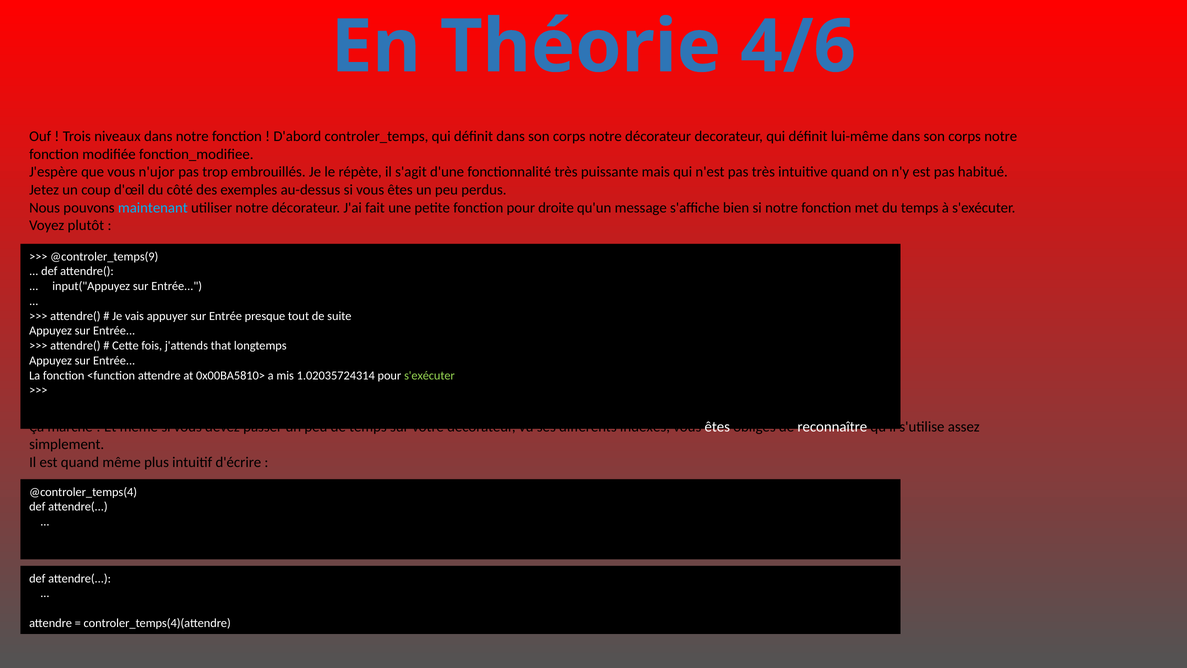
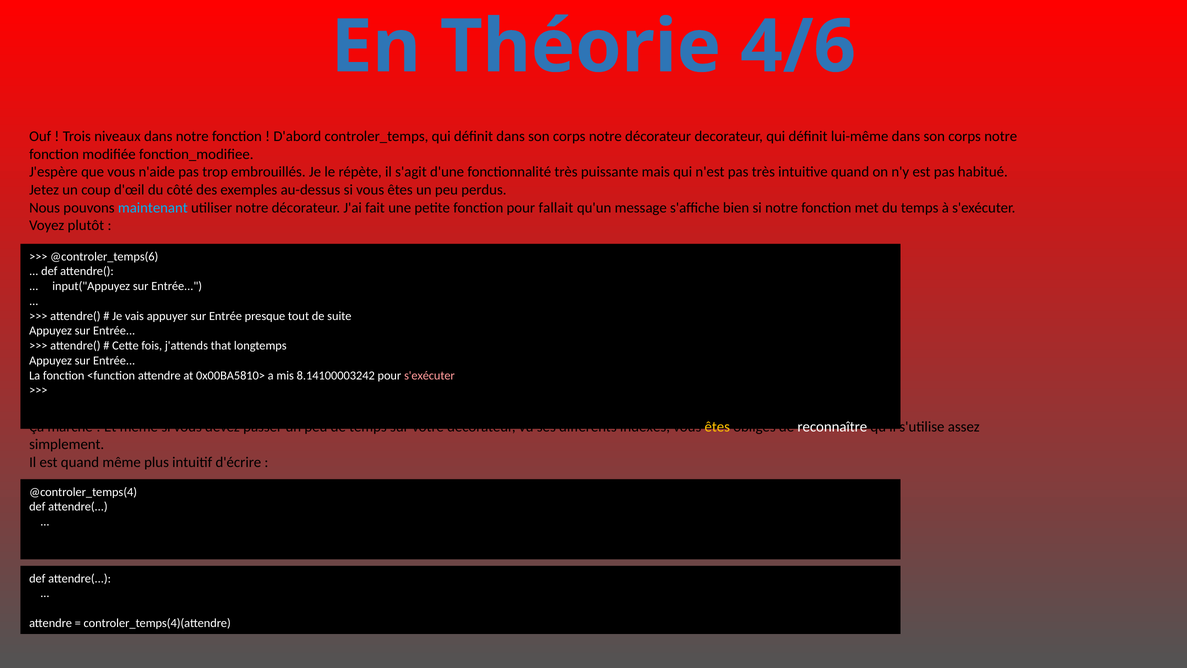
n'ujor: n'ujor -> n'aide (157, 172)
droite: droite -> fallait (556, 208)
@controler_temps(9: @controler_temps(9 -> @controler_temps(6 (104, 256)
1.02035724314: 1.02035724314 -> 8.14100003242 (336, 375)
s'exécuter colour: light green -> pink (429, 375)
êtes colour: white -> yellow (717, 427)
